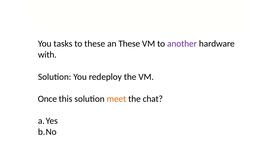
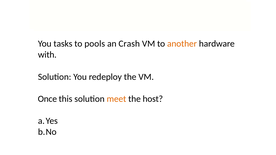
to these: these -> pools (95, 44)
an These: These -> Crash (129, 44)
another colour: purple -> orange (182, 44)
chat: chat -> host (153, 99)
